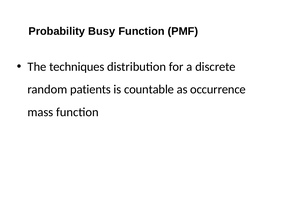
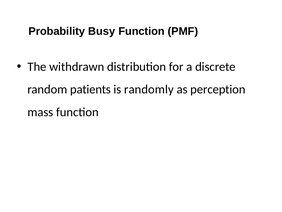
techniques: techniques -> withdrawn (77, 67)
countable: countable -> randomly (149, 89)
occurrence: occurrence -> perception (218, 89)
